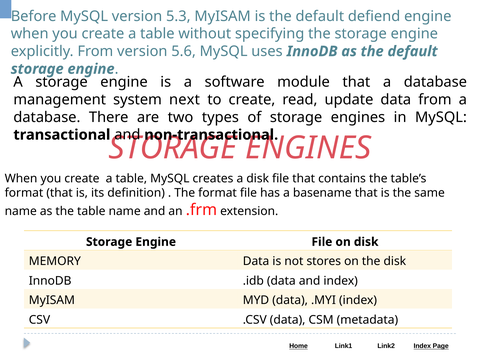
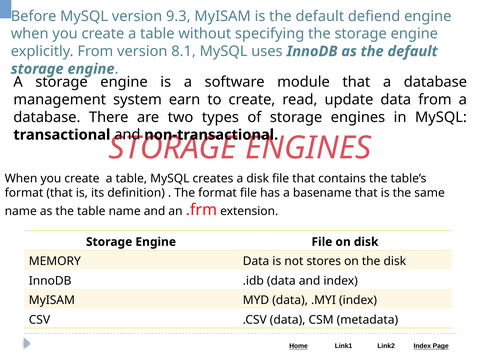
5.3: 5.3 -> 9.3 (178, 16)
5.6: 5.6 -> 8.1 (184, 51)
next: next -> earn (185, 100)
